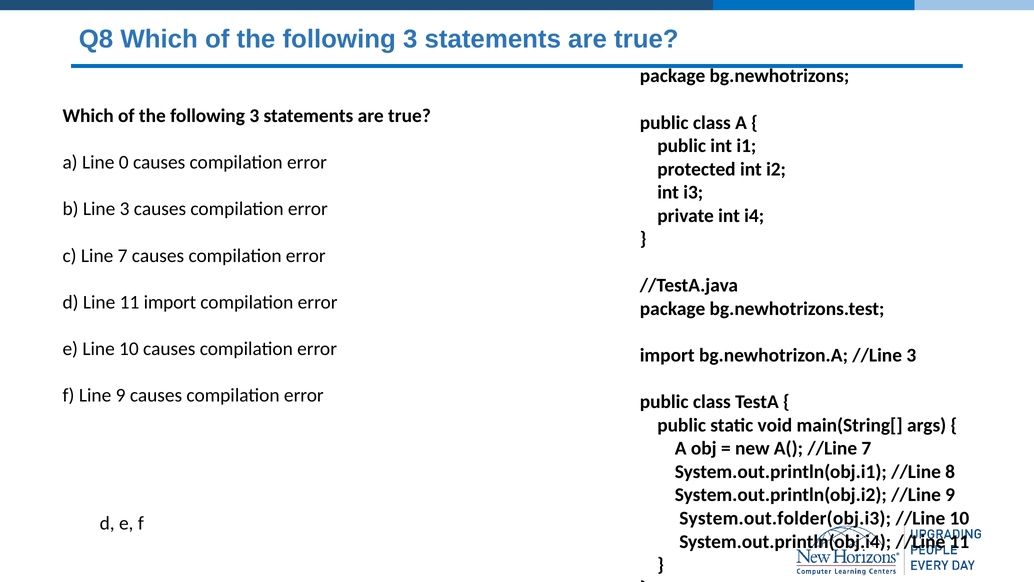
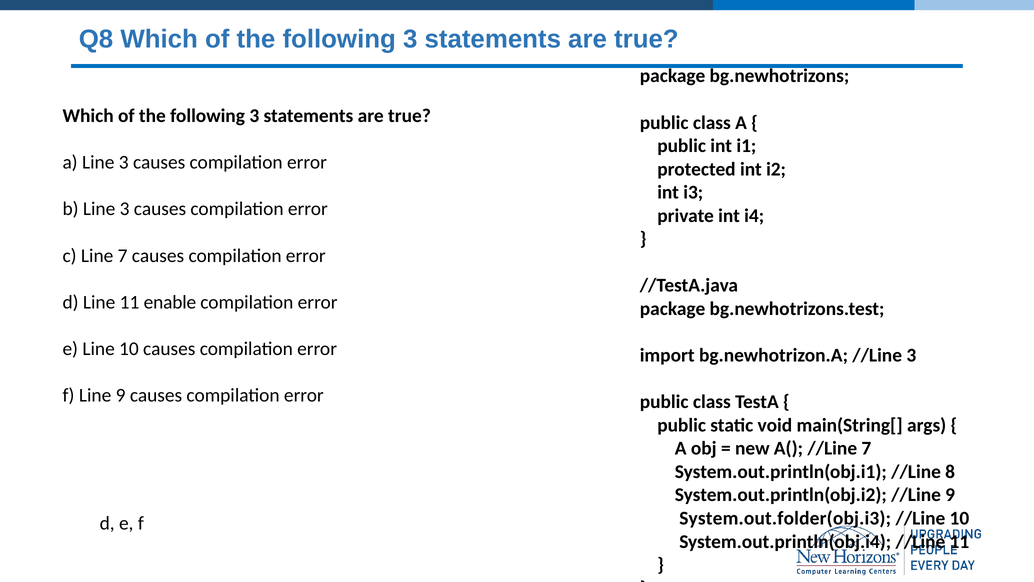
a Line 0: 0 -> 3 (124, 162)
11 import: import -> enable (170, 302)
